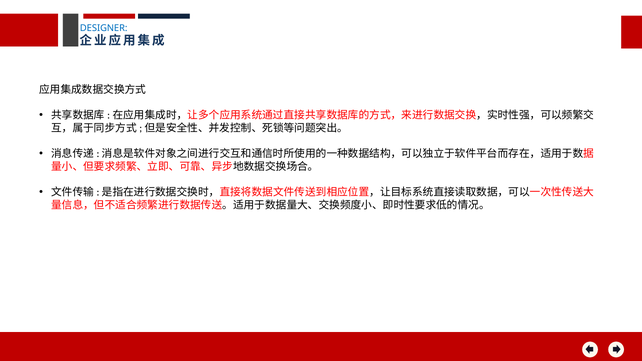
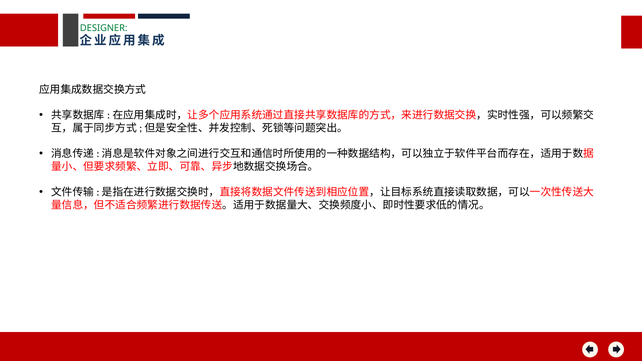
DESIGNER colour: blue -> green (104, 28)
